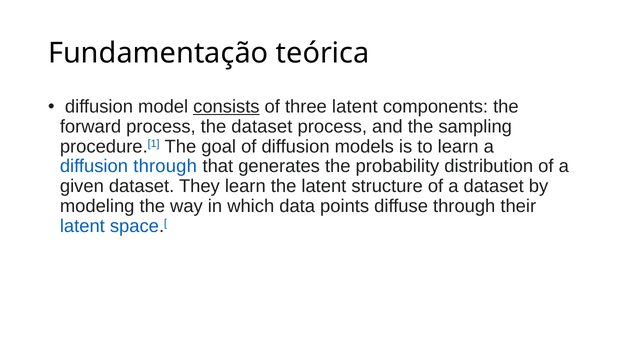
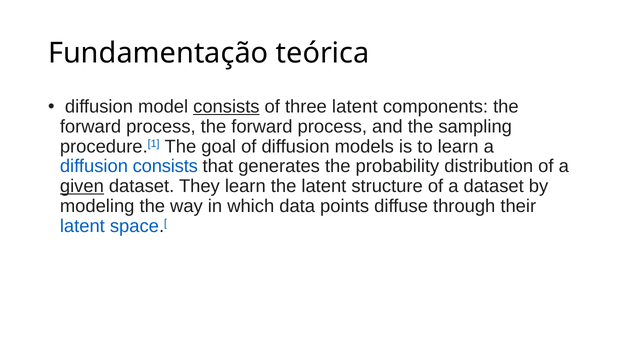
process the dataset: dataset -> forward (262, 127)
diffusion through: through -> consists (165, 166)
given underline: none -> present (82, 186)
